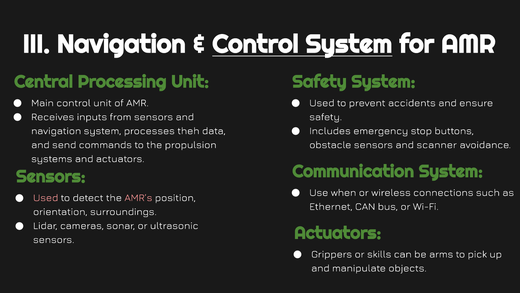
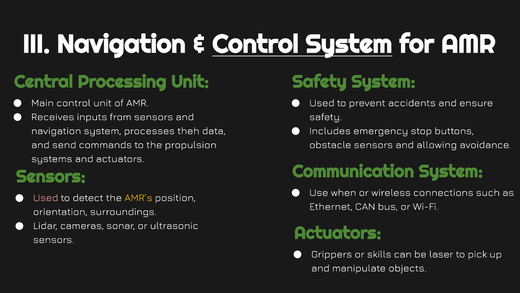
scanner: scanner -> allowing (437, 145)
AMR’s colour: pink -> yellow (138, 197)
arms: arms -> laser (441, 254)
